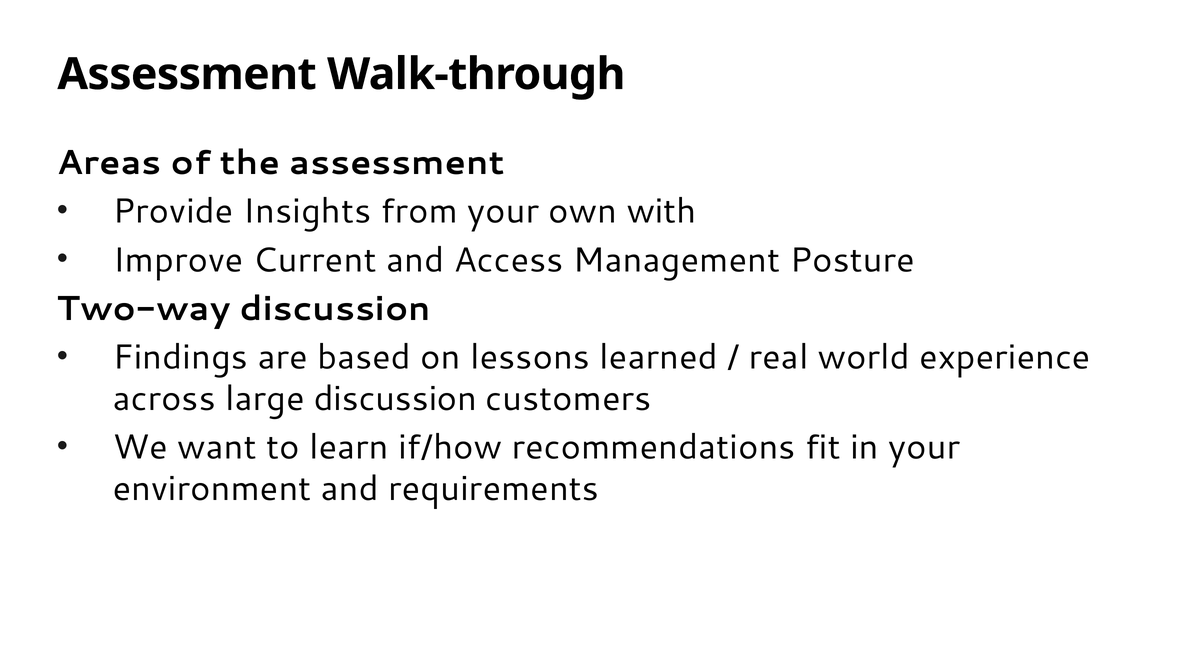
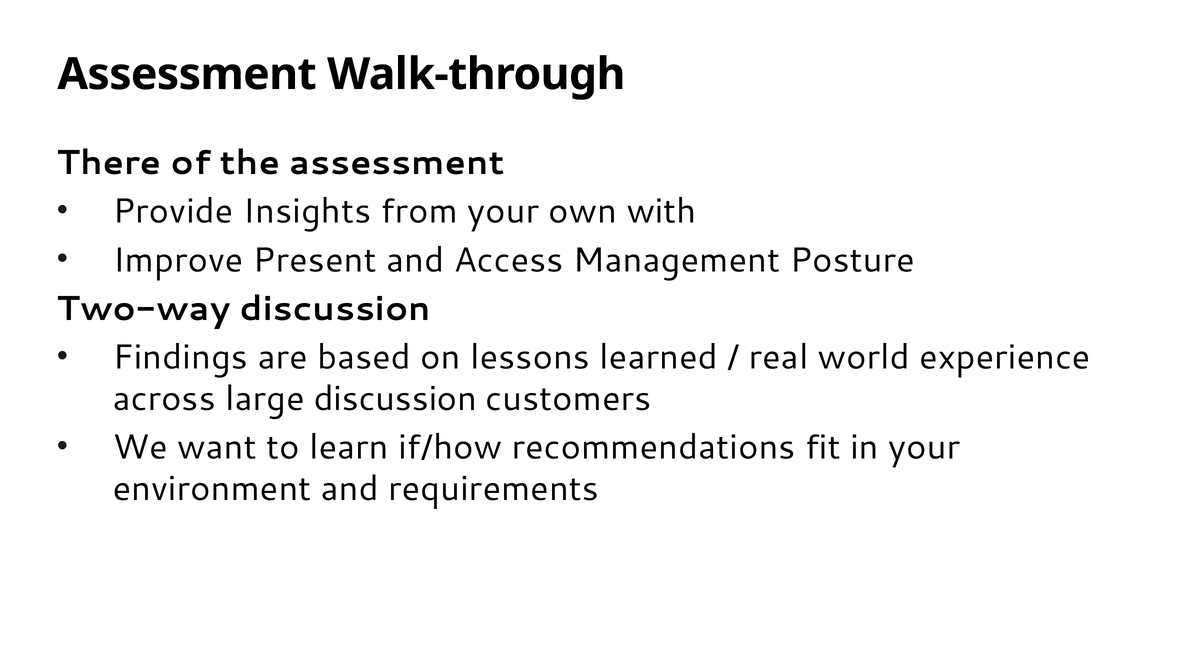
Areas: Areas -> There (109, 163)
Current: Current -> Present (315, 260)
